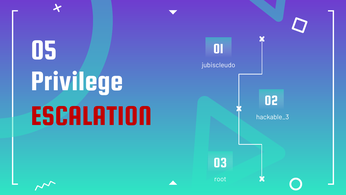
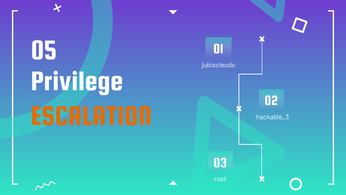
ESCALATION colour: red -> orange (91, 115)
